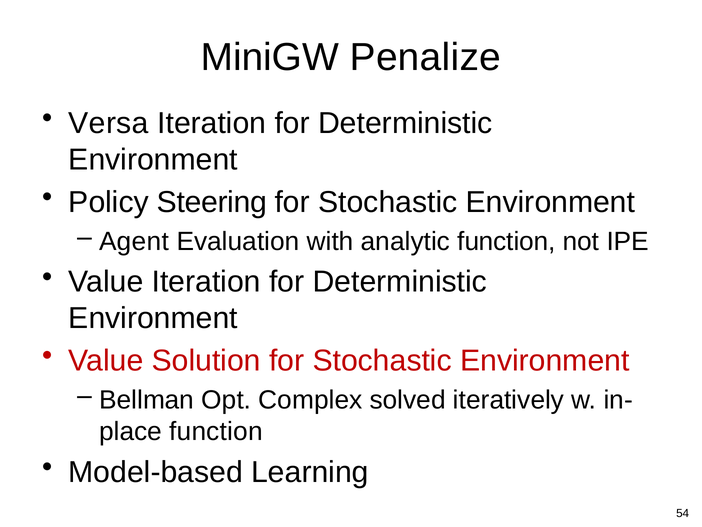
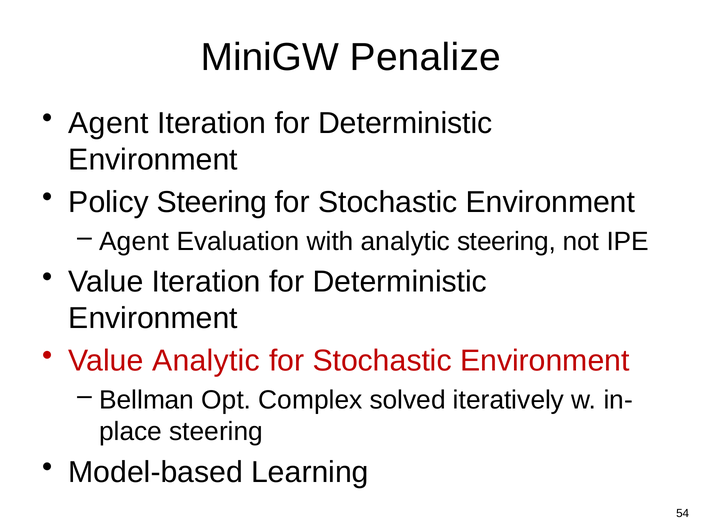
Versa: Versa -> Agent (109, 123)
analytic function: function -> steering (507, 241)
Value Solution: Solution -> Analytic (206, 360)
function: function -> steering (216, 431)
